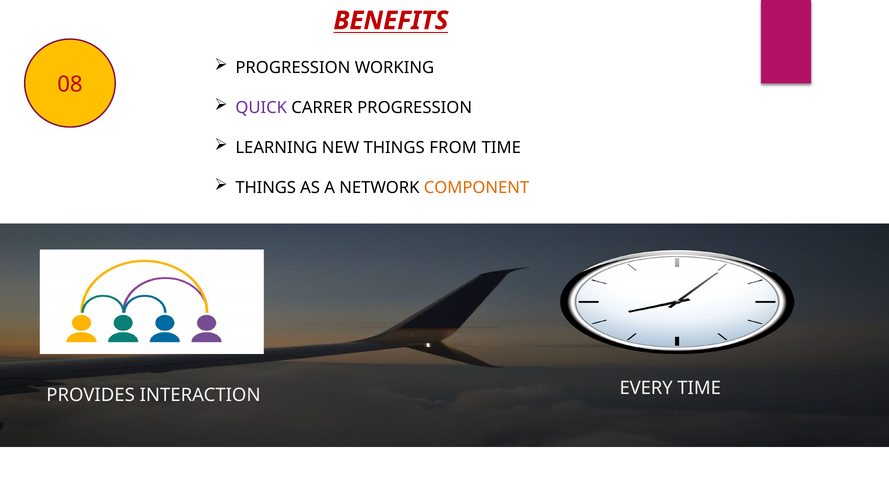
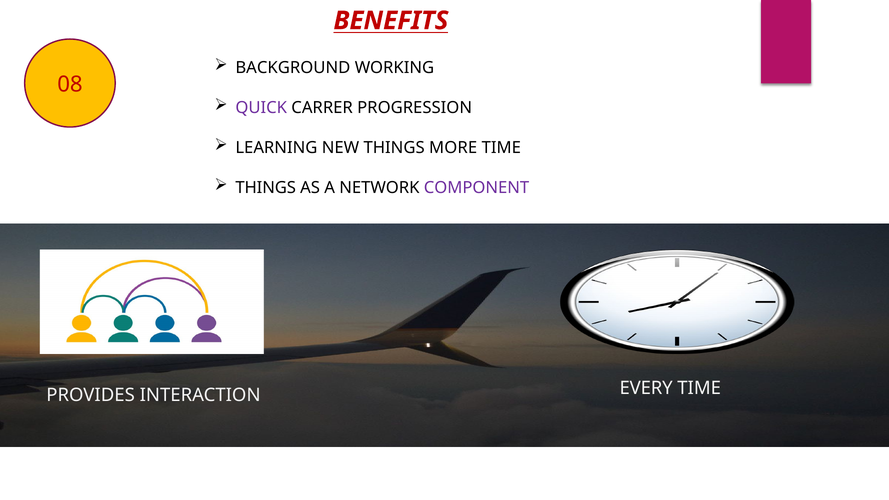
PROGRESSION: PROGRESSION -> BACKGROUND (293, 68)
FROM: FROM -> MORE (453, 148)
COMPONENT colour: orange -> purple (476, 188)
